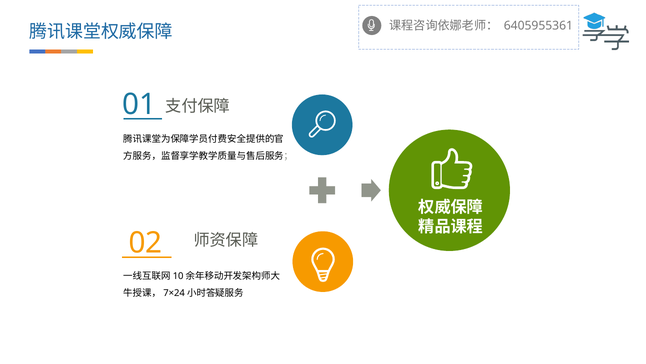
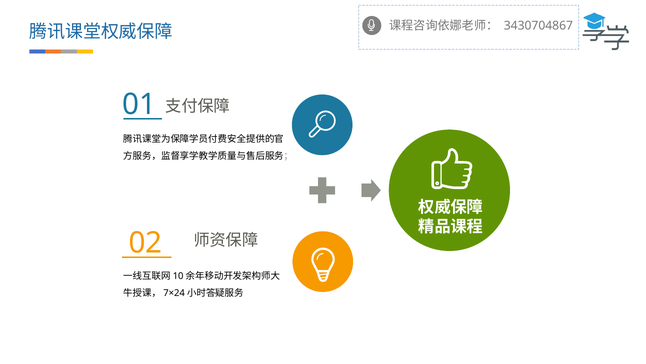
6405955361: 6405955361 -> 3430704867 (538, 26)
